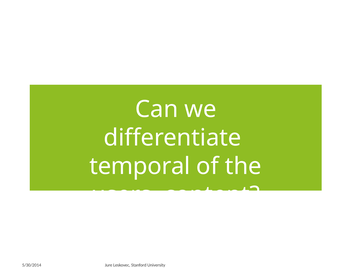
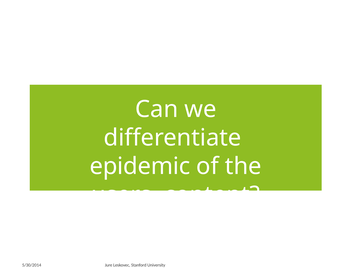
temporal: temporal -> epidemic (140, 166)
